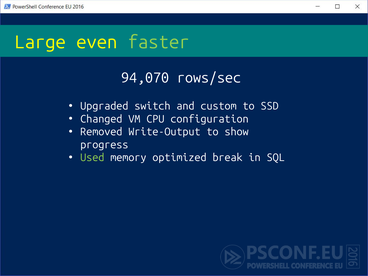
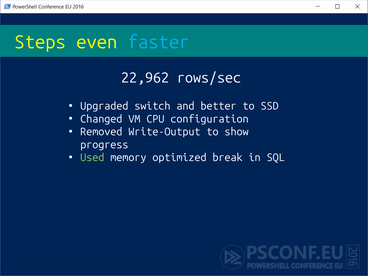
Large: Large -> Steps (40, 42)
faster colour: light green -> light blue (159, 42)
94,070: 94,070 -> 22,962 (145, 78)
custom: custom -> better (219, 106)
